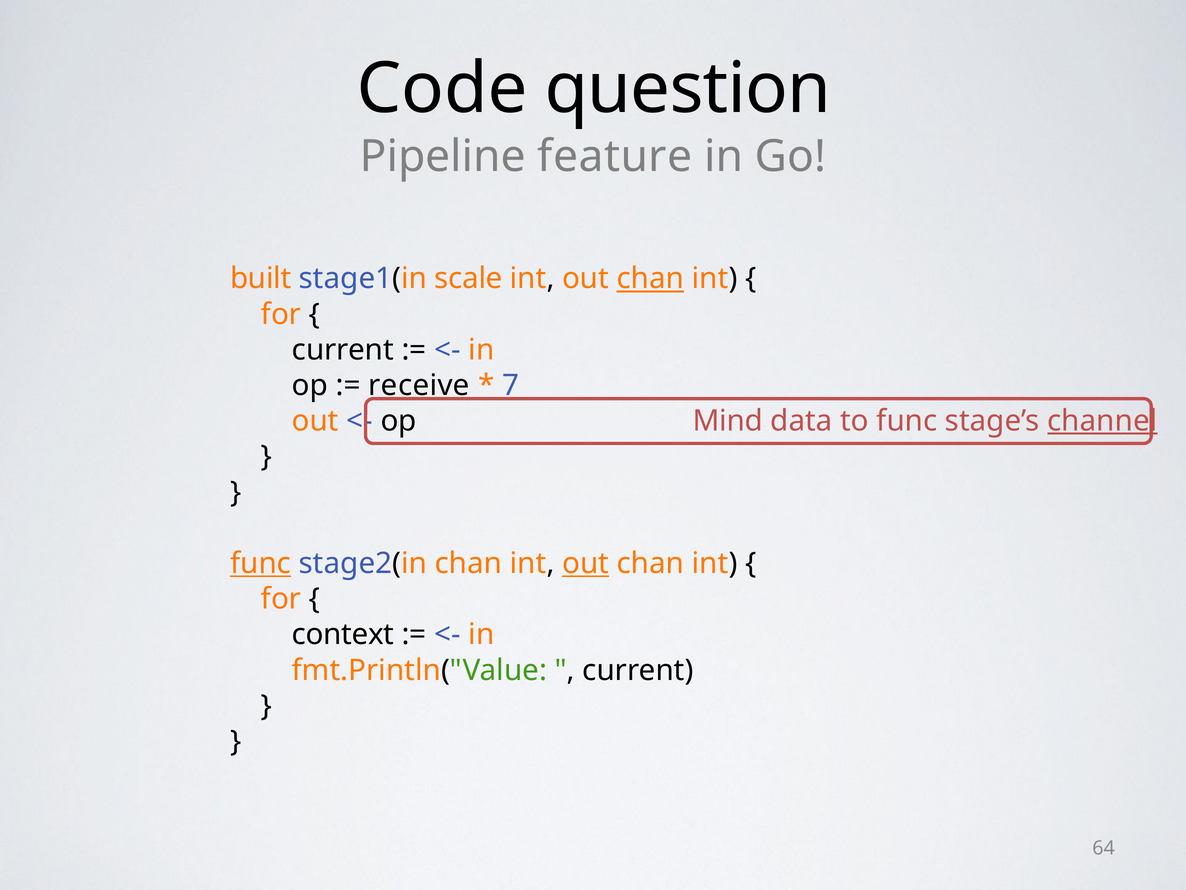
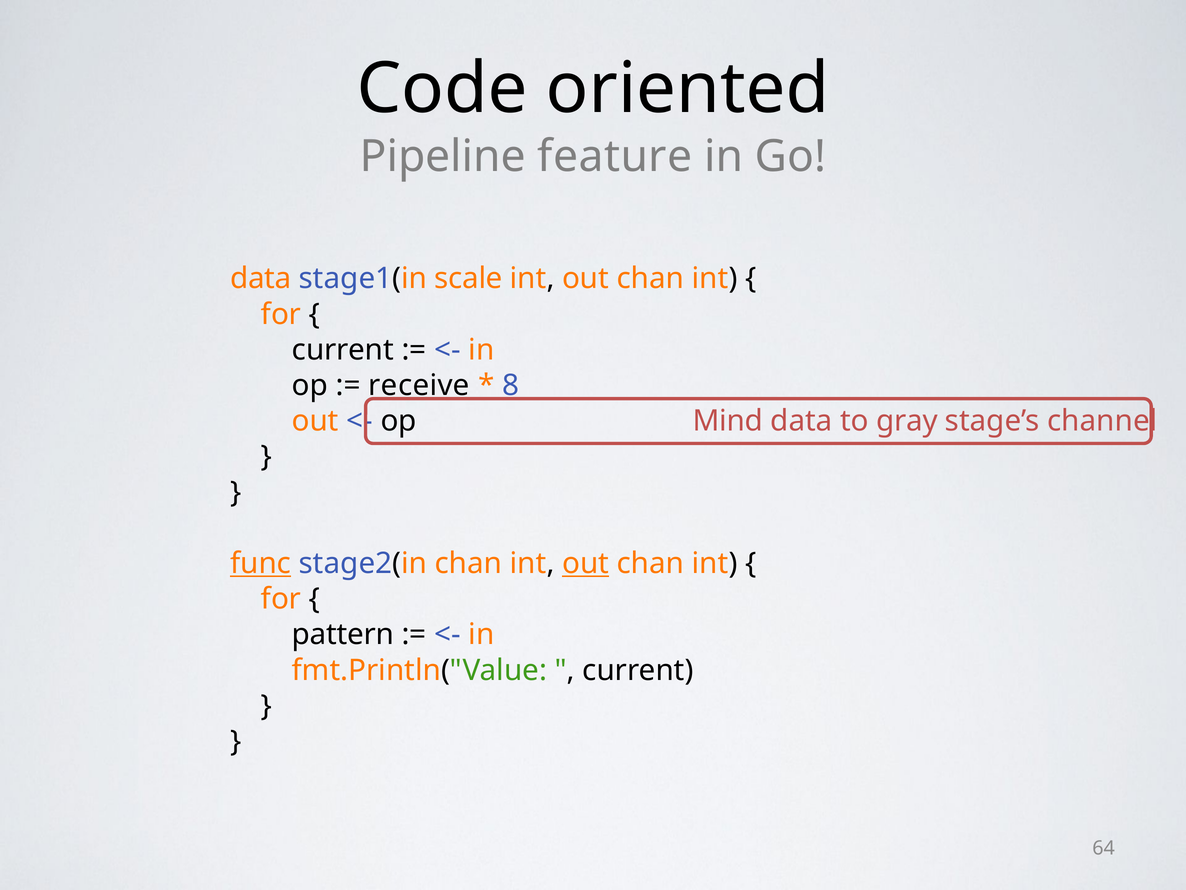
question: question -> oriented (688, 89)
built: built -> data (261, 279)
chan underline: present -> none (650, 279)
7: 7 -> 8 (511, 385)
to func: func -> gray (907, 420)
channel underline: present -> none (1102, 420)
context: context -> pattern (343, 634)
